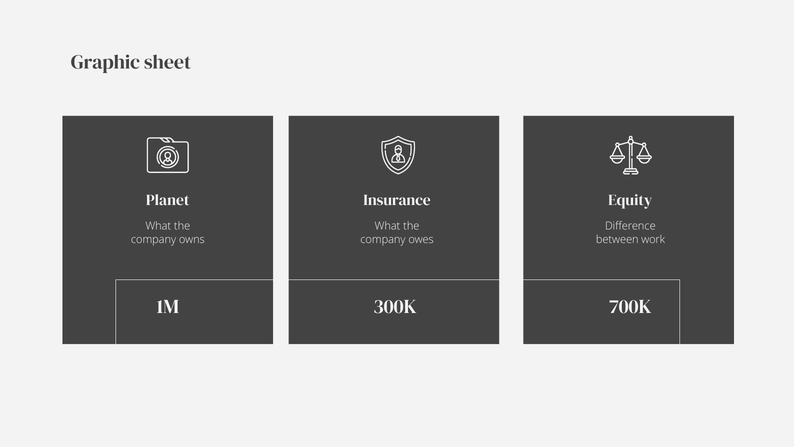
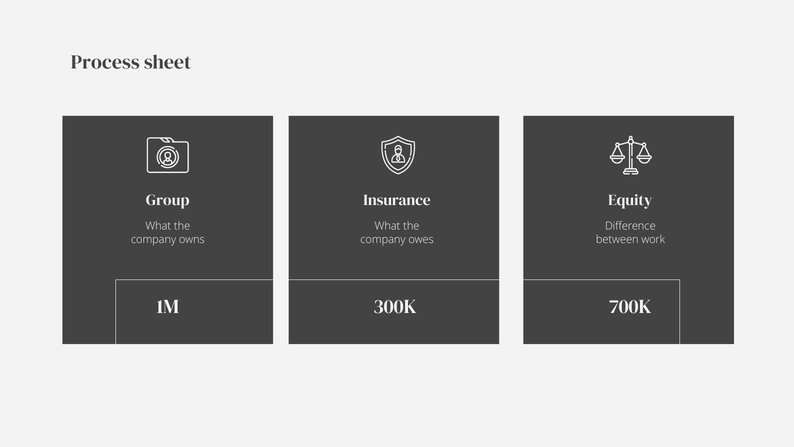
Graphic: Graphic -> Process (105, 62)
Planet: Planet -> Group (168, 200)
